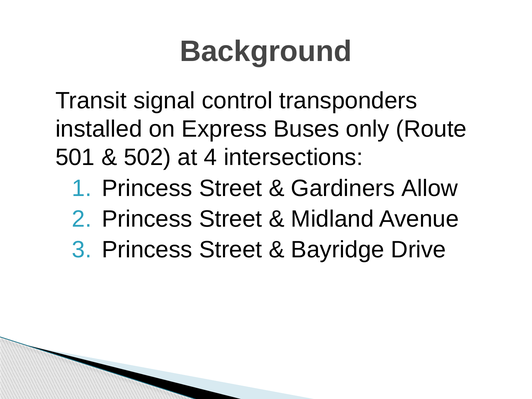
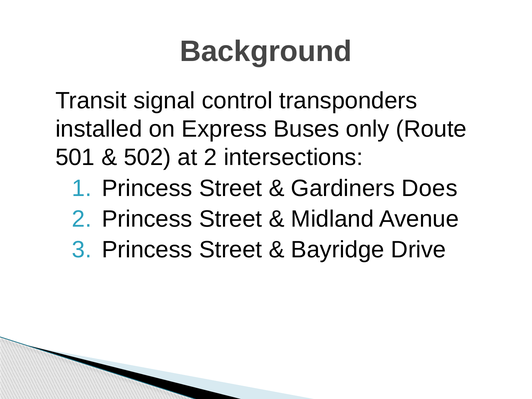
at 4: 4 -> 2 (211, 157)
Allow: Allow -> Does (430, 188)
